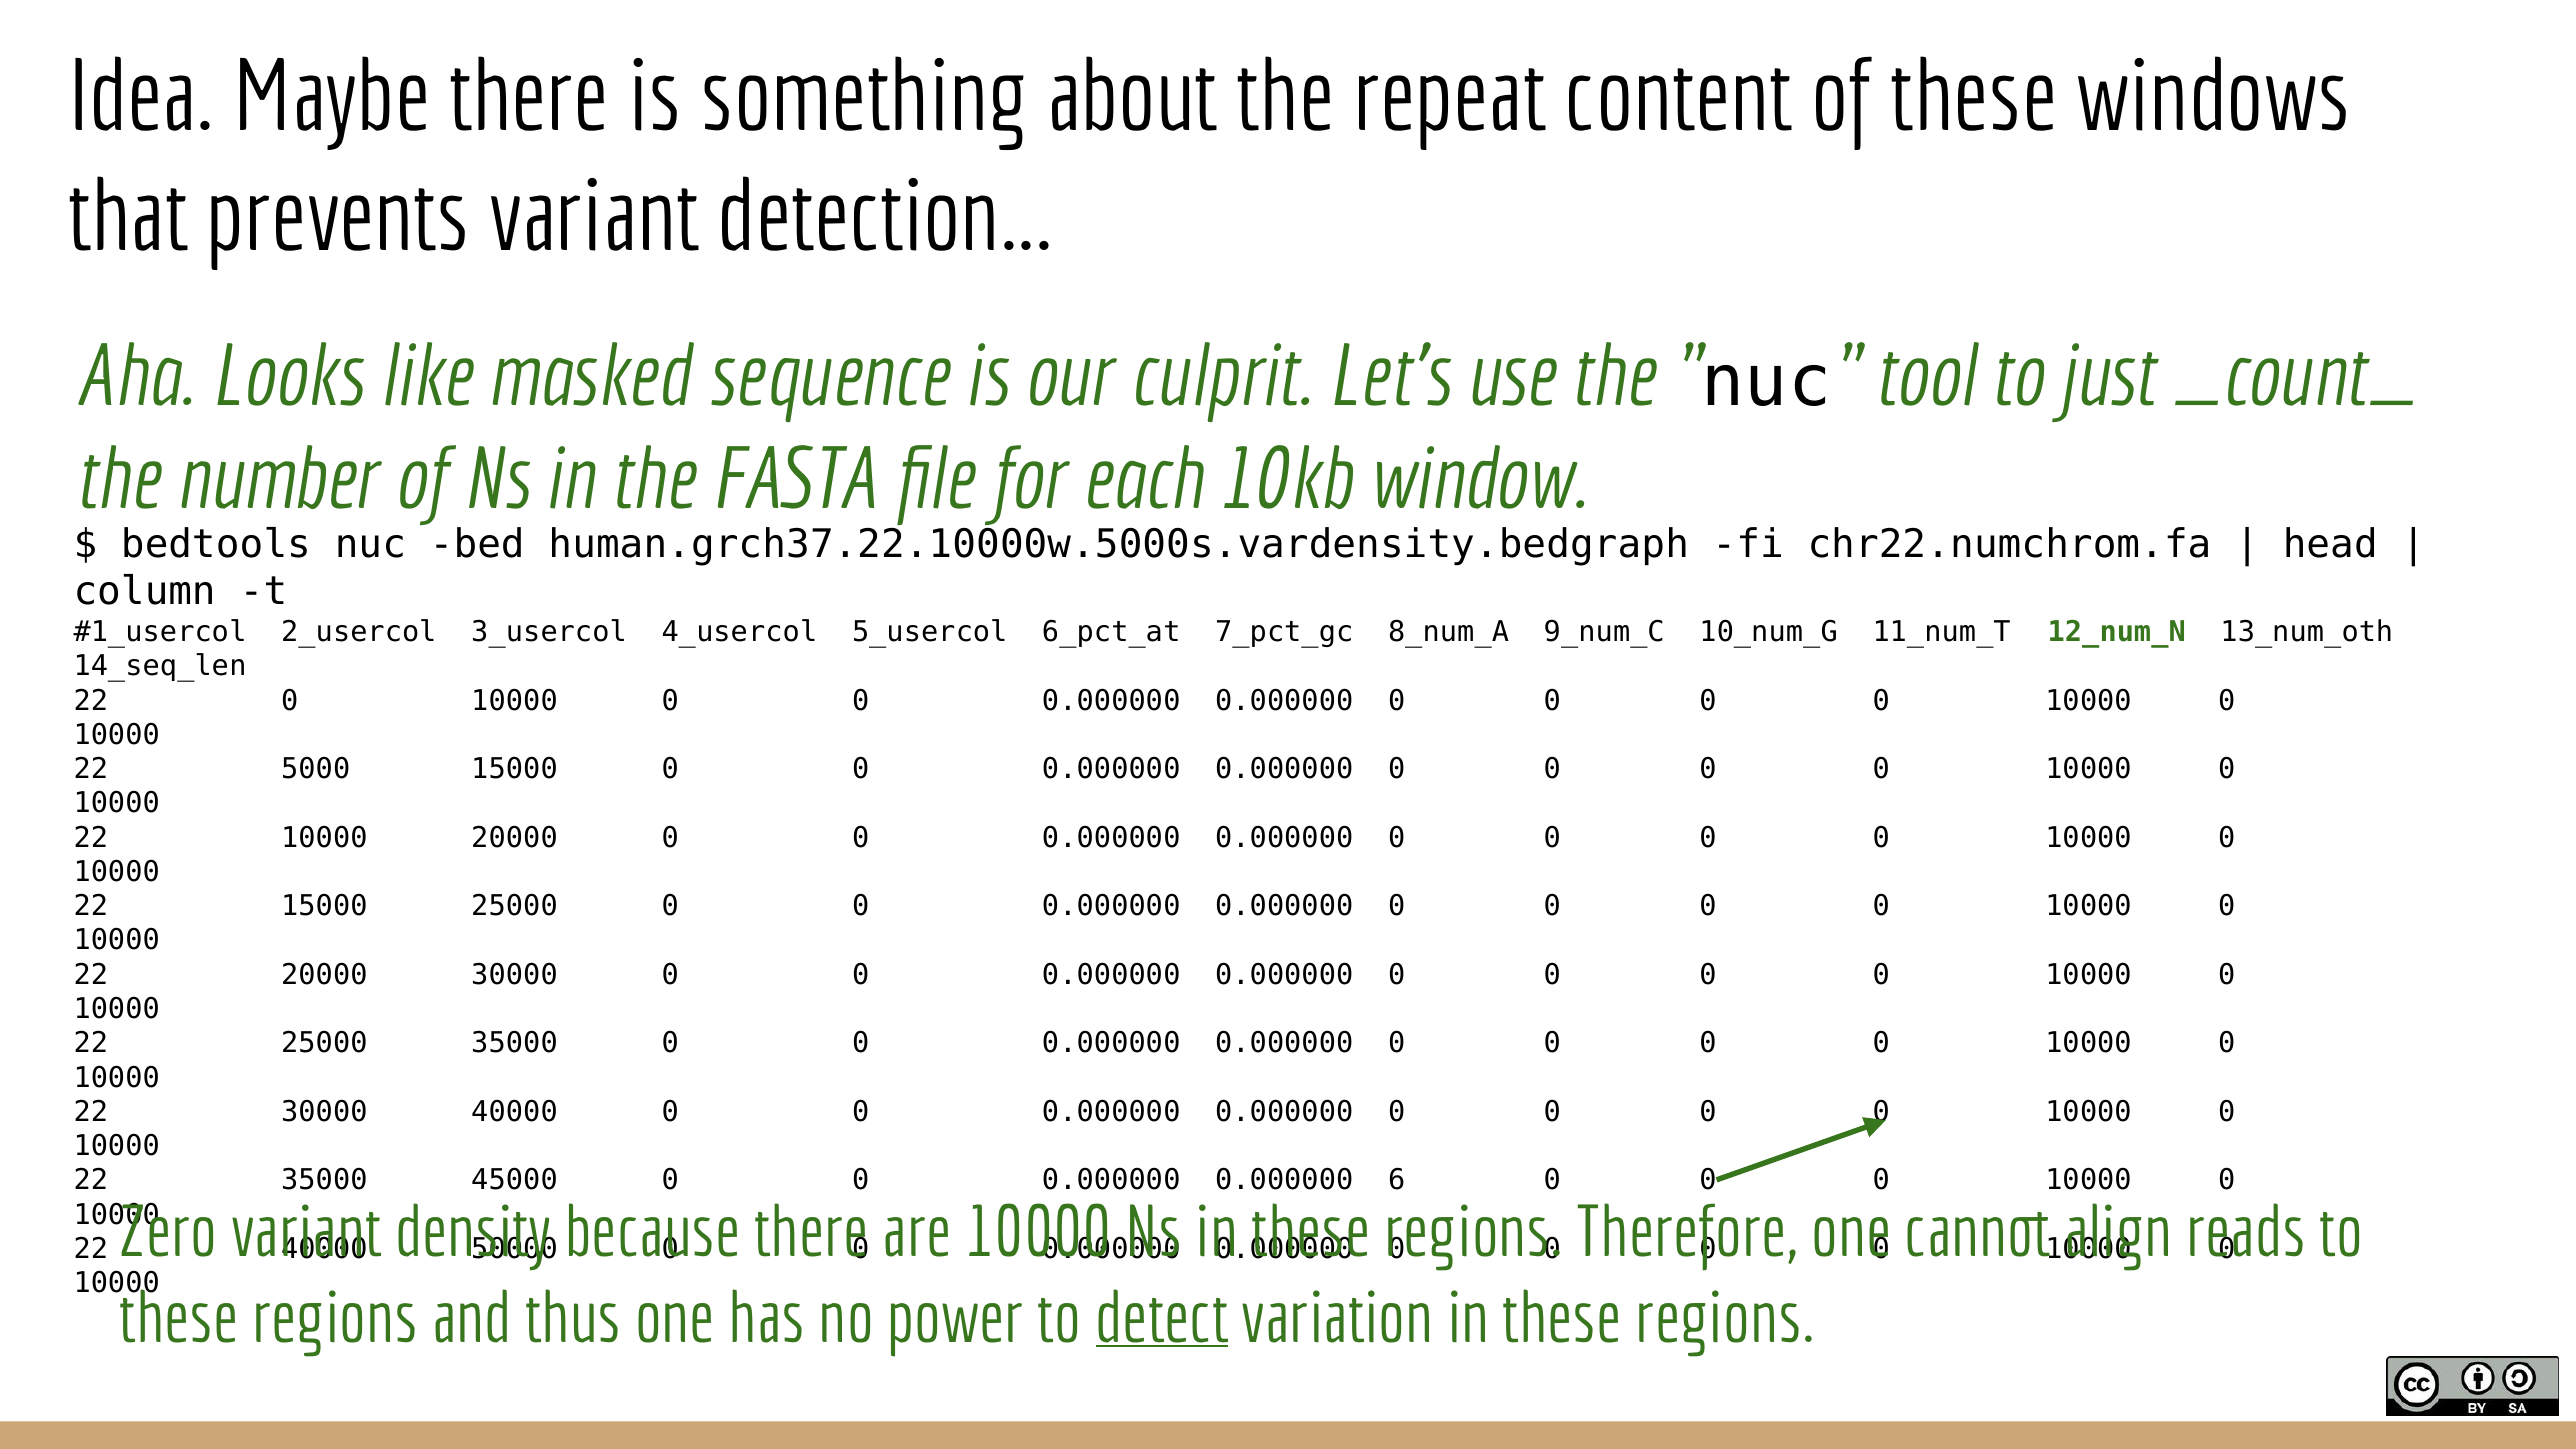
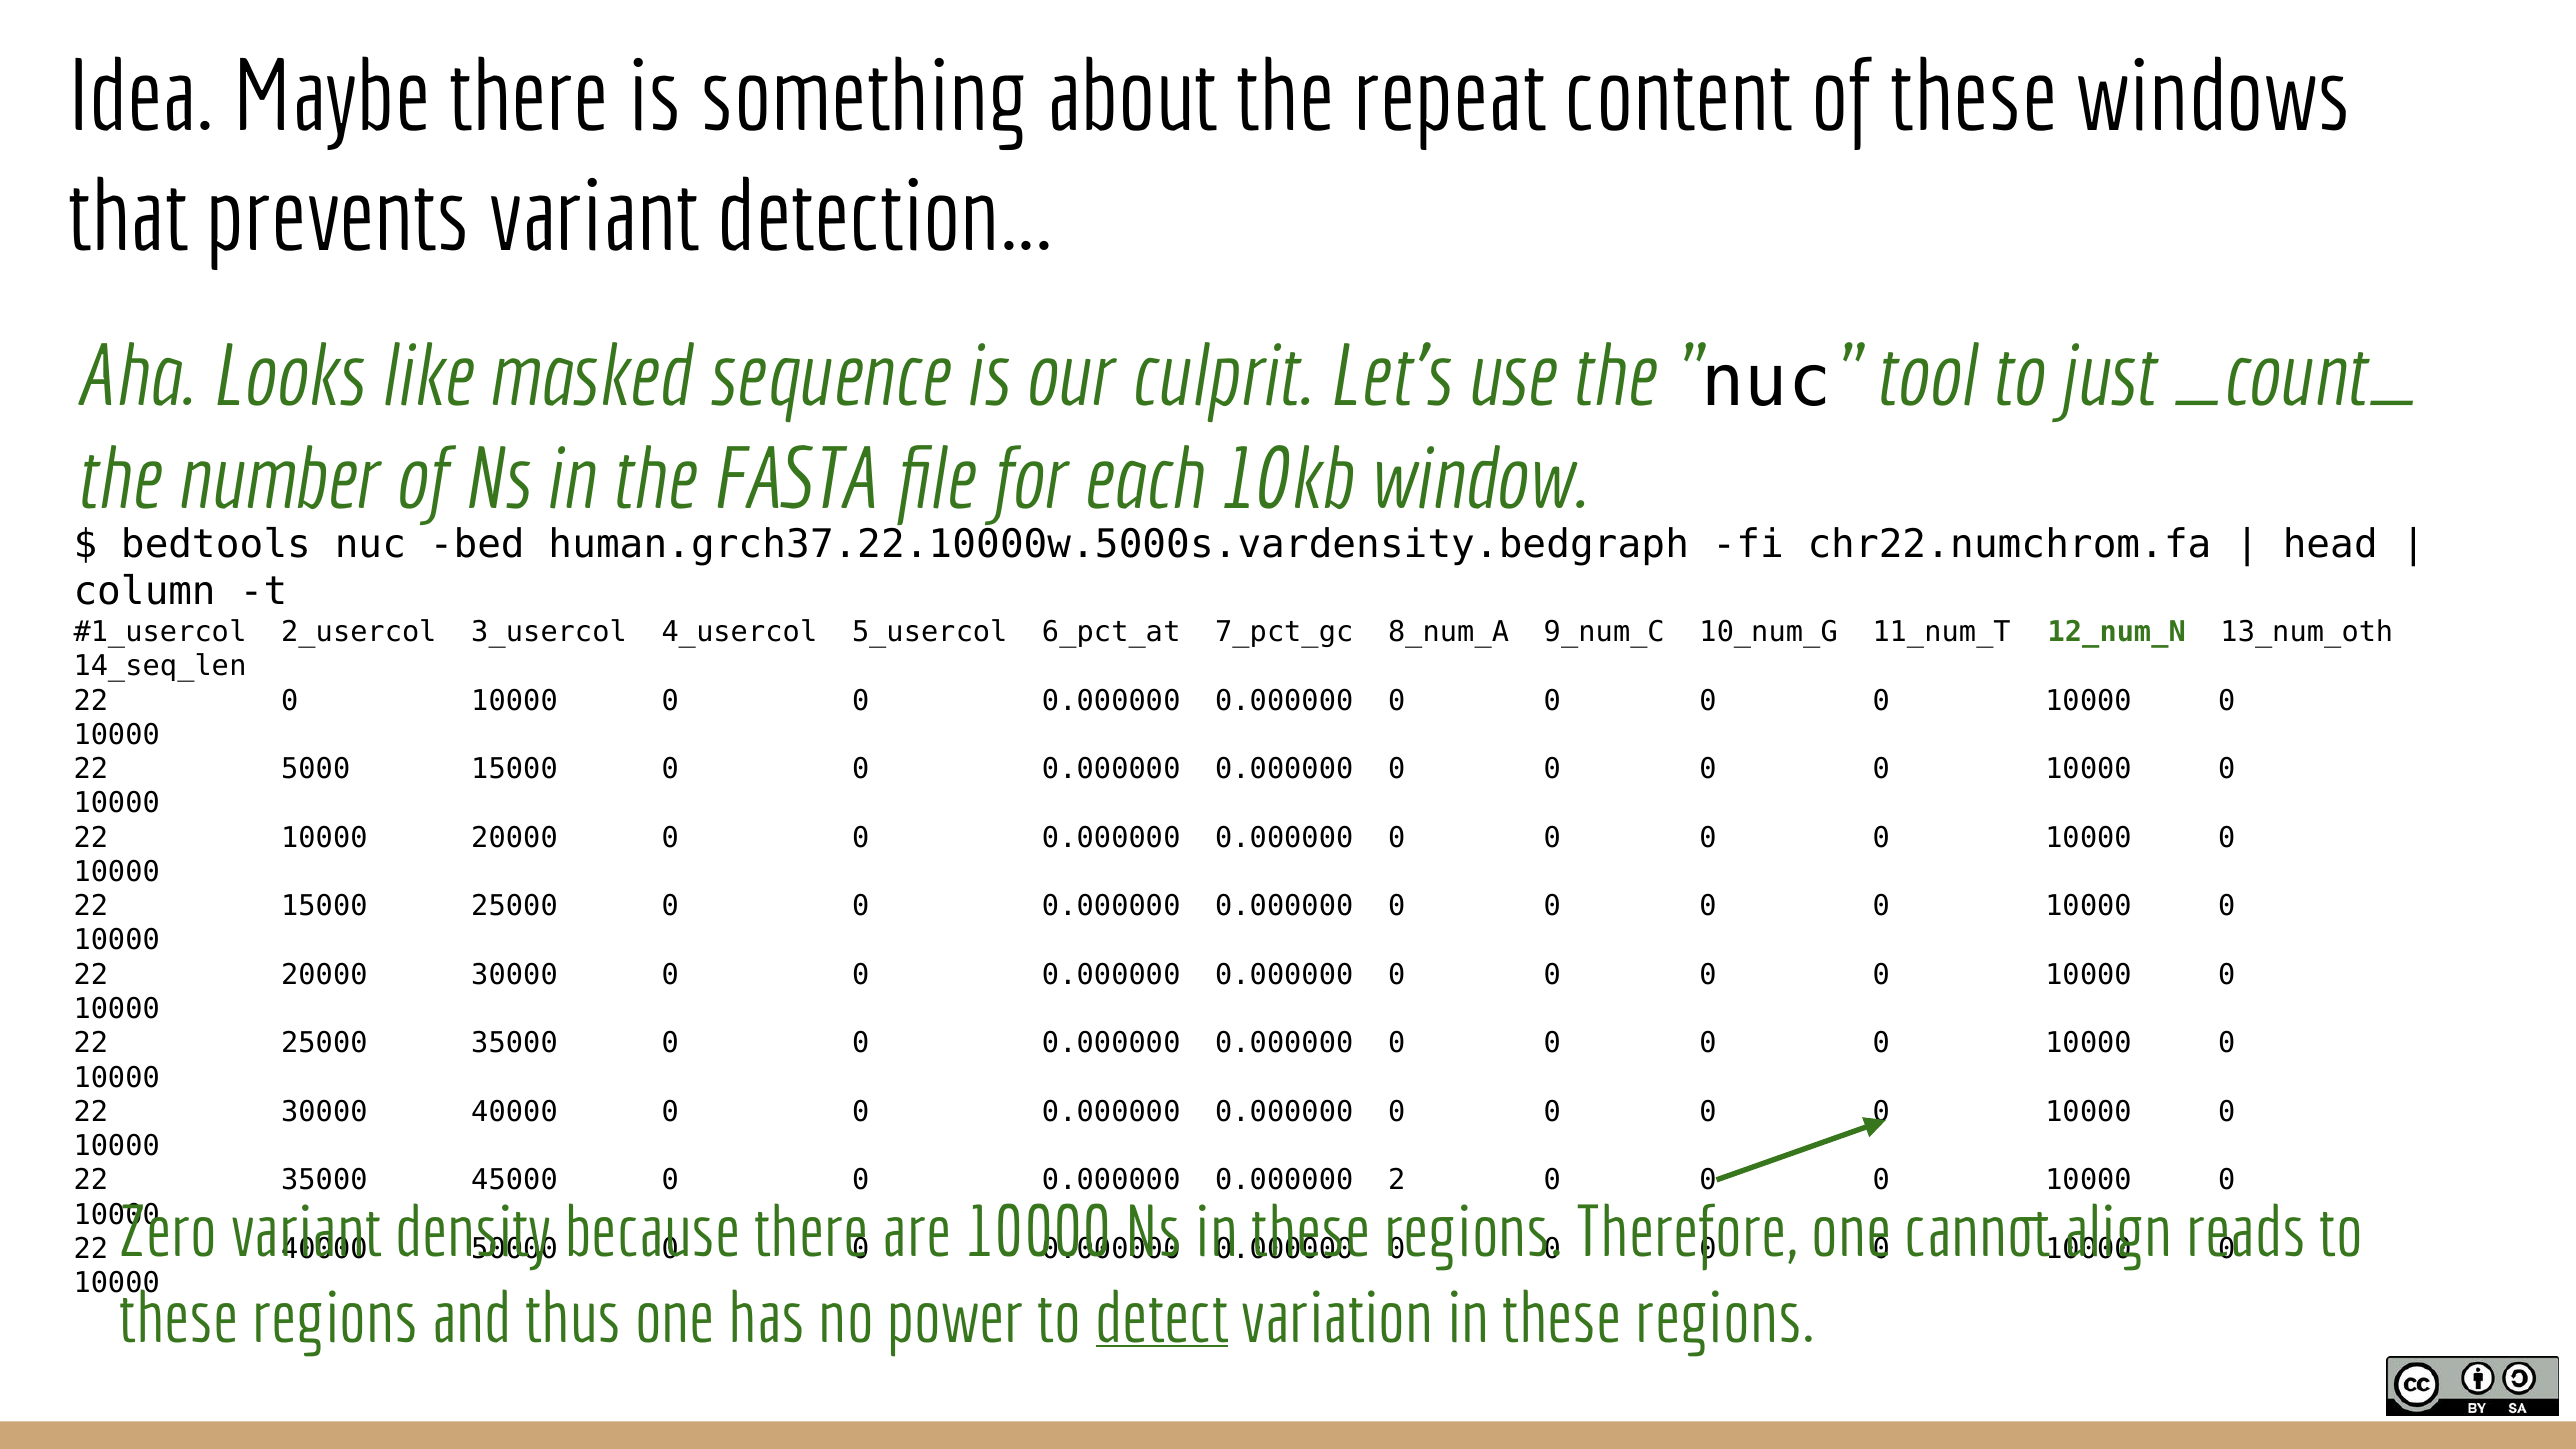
6: 6 -> 2 (1397, 1180)
